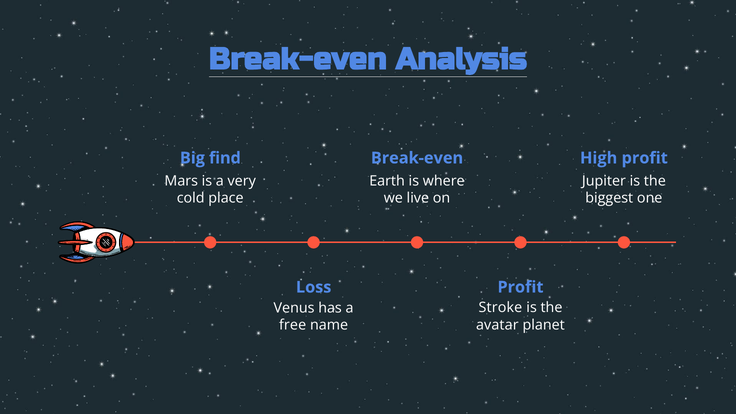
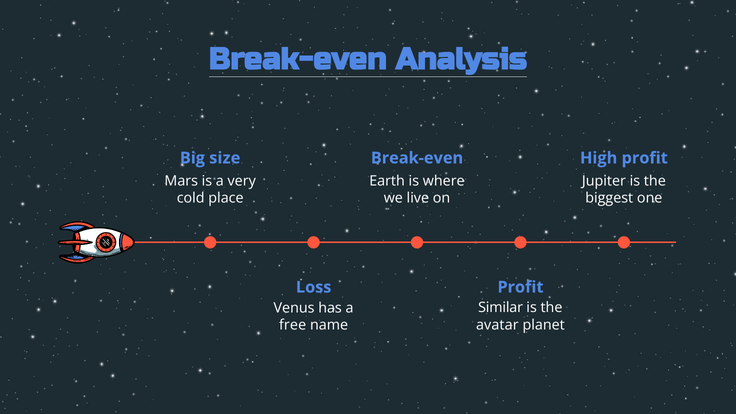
find: find -> size (225, 158)
Stroke: Stroke -> Similar (501, 308)
